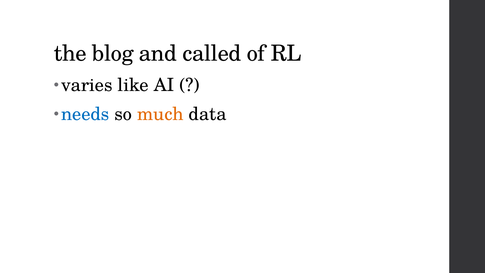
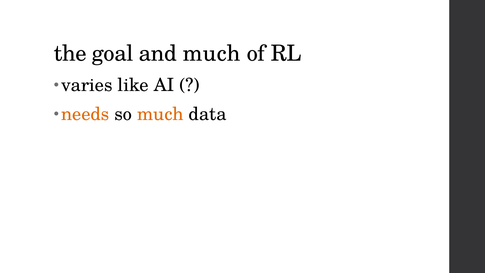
blog: blog -> goal (113, 53)
and called: called -> much (212, 53)
needs colour: blue -> orange (85, 114)
